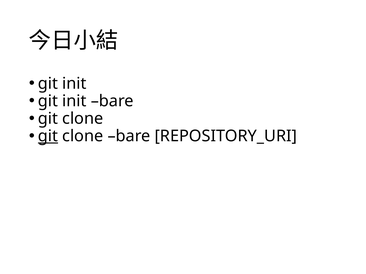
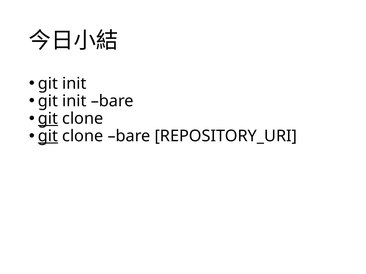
git underline: none -> present (48, 119)
